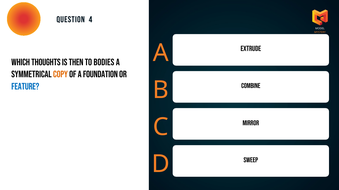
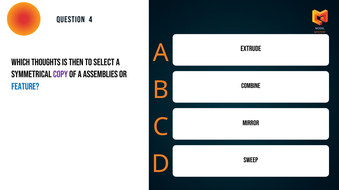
bodies: bodies -> select (104, 63)
copy colour: orange -> purple (60, 75)
foundation: foundation -> assemblies (100, 75)
